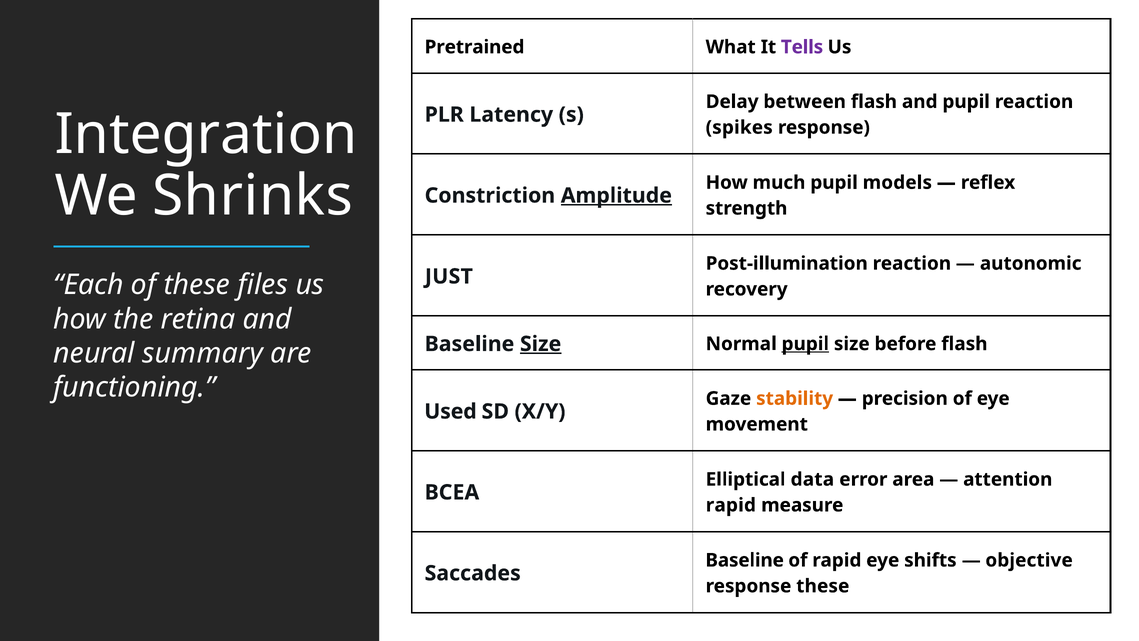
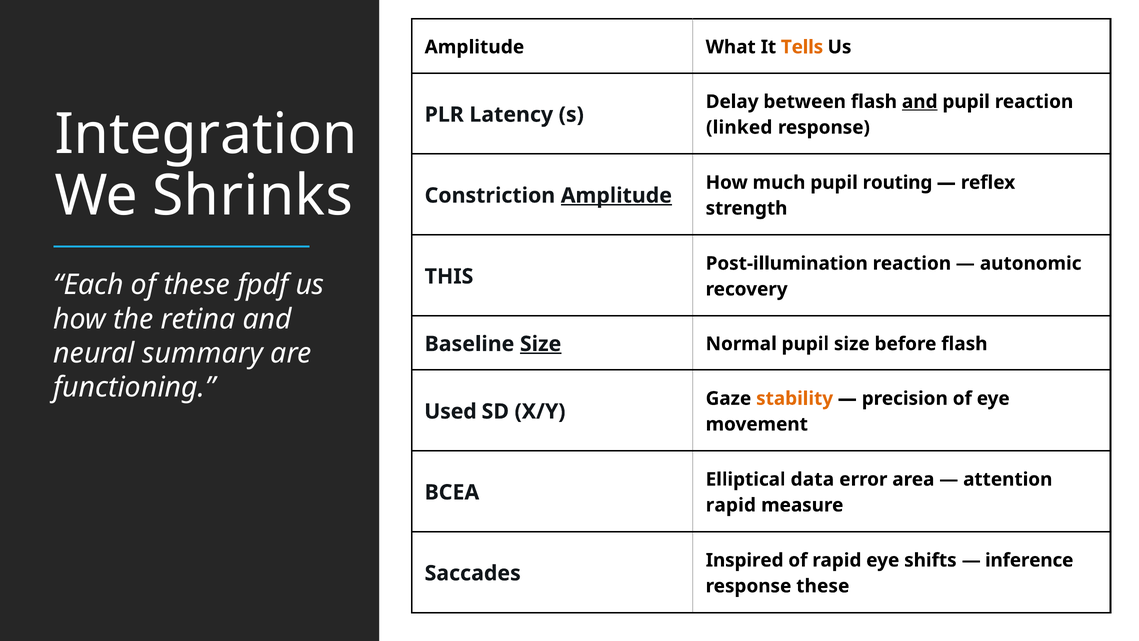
Pretrained: Pretrained -> Amplitude (474, 47)
Tells colour: purple -> orange (802, 47)
and underline: none -> present (920, 102)
spikes: spikes -> linked (739, 127)
models: models -> routing (897, 182)
JUST: JUST -> THIS (449, 276)
files: files -> fpdf (263, 285)
pupil underline: present -> none (805, 344)
Baseline: Baseline -> Inspired (745, 560)
objective: objective -> inference (1029, 560)
